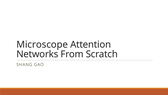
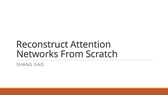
Microscope: Microscope -> Reconstruct (42, 44)
